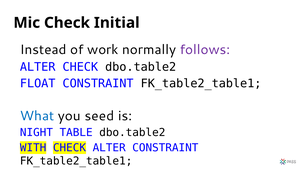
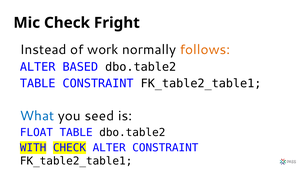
Initial: Initial -> Fright (117, 23)
follows colour: purple -> orange (205, 50)
ALTER CHECK: CHECK -> BASED (80, 67)
FLOAT: FLOAT -> TABLE (38, 84)
NIGHT: NIGHT -> FLOAT (36, 133)
